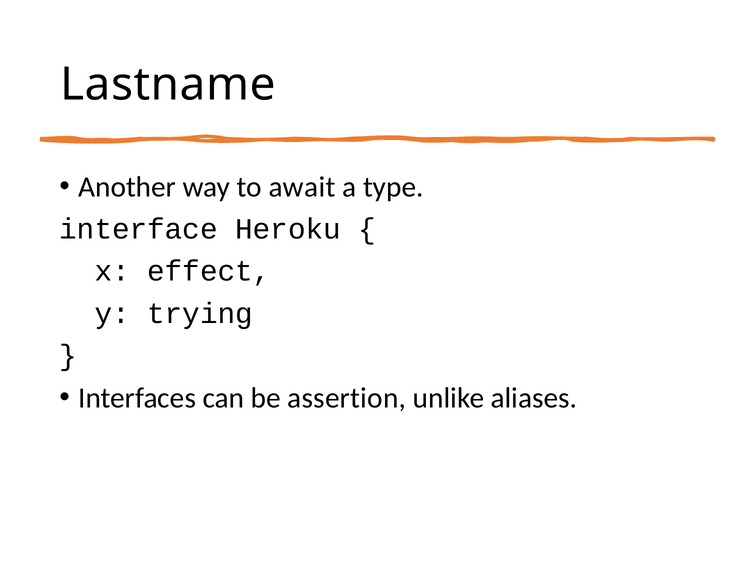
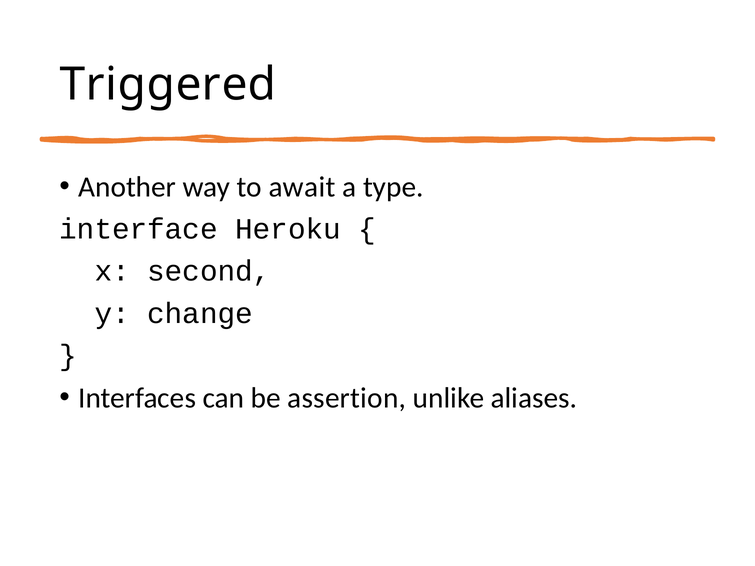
Lastname: Lastname -> Triggered (168, 85)
effect: effect -> second (209, 271)
trying: trying -> change (200, 314)
